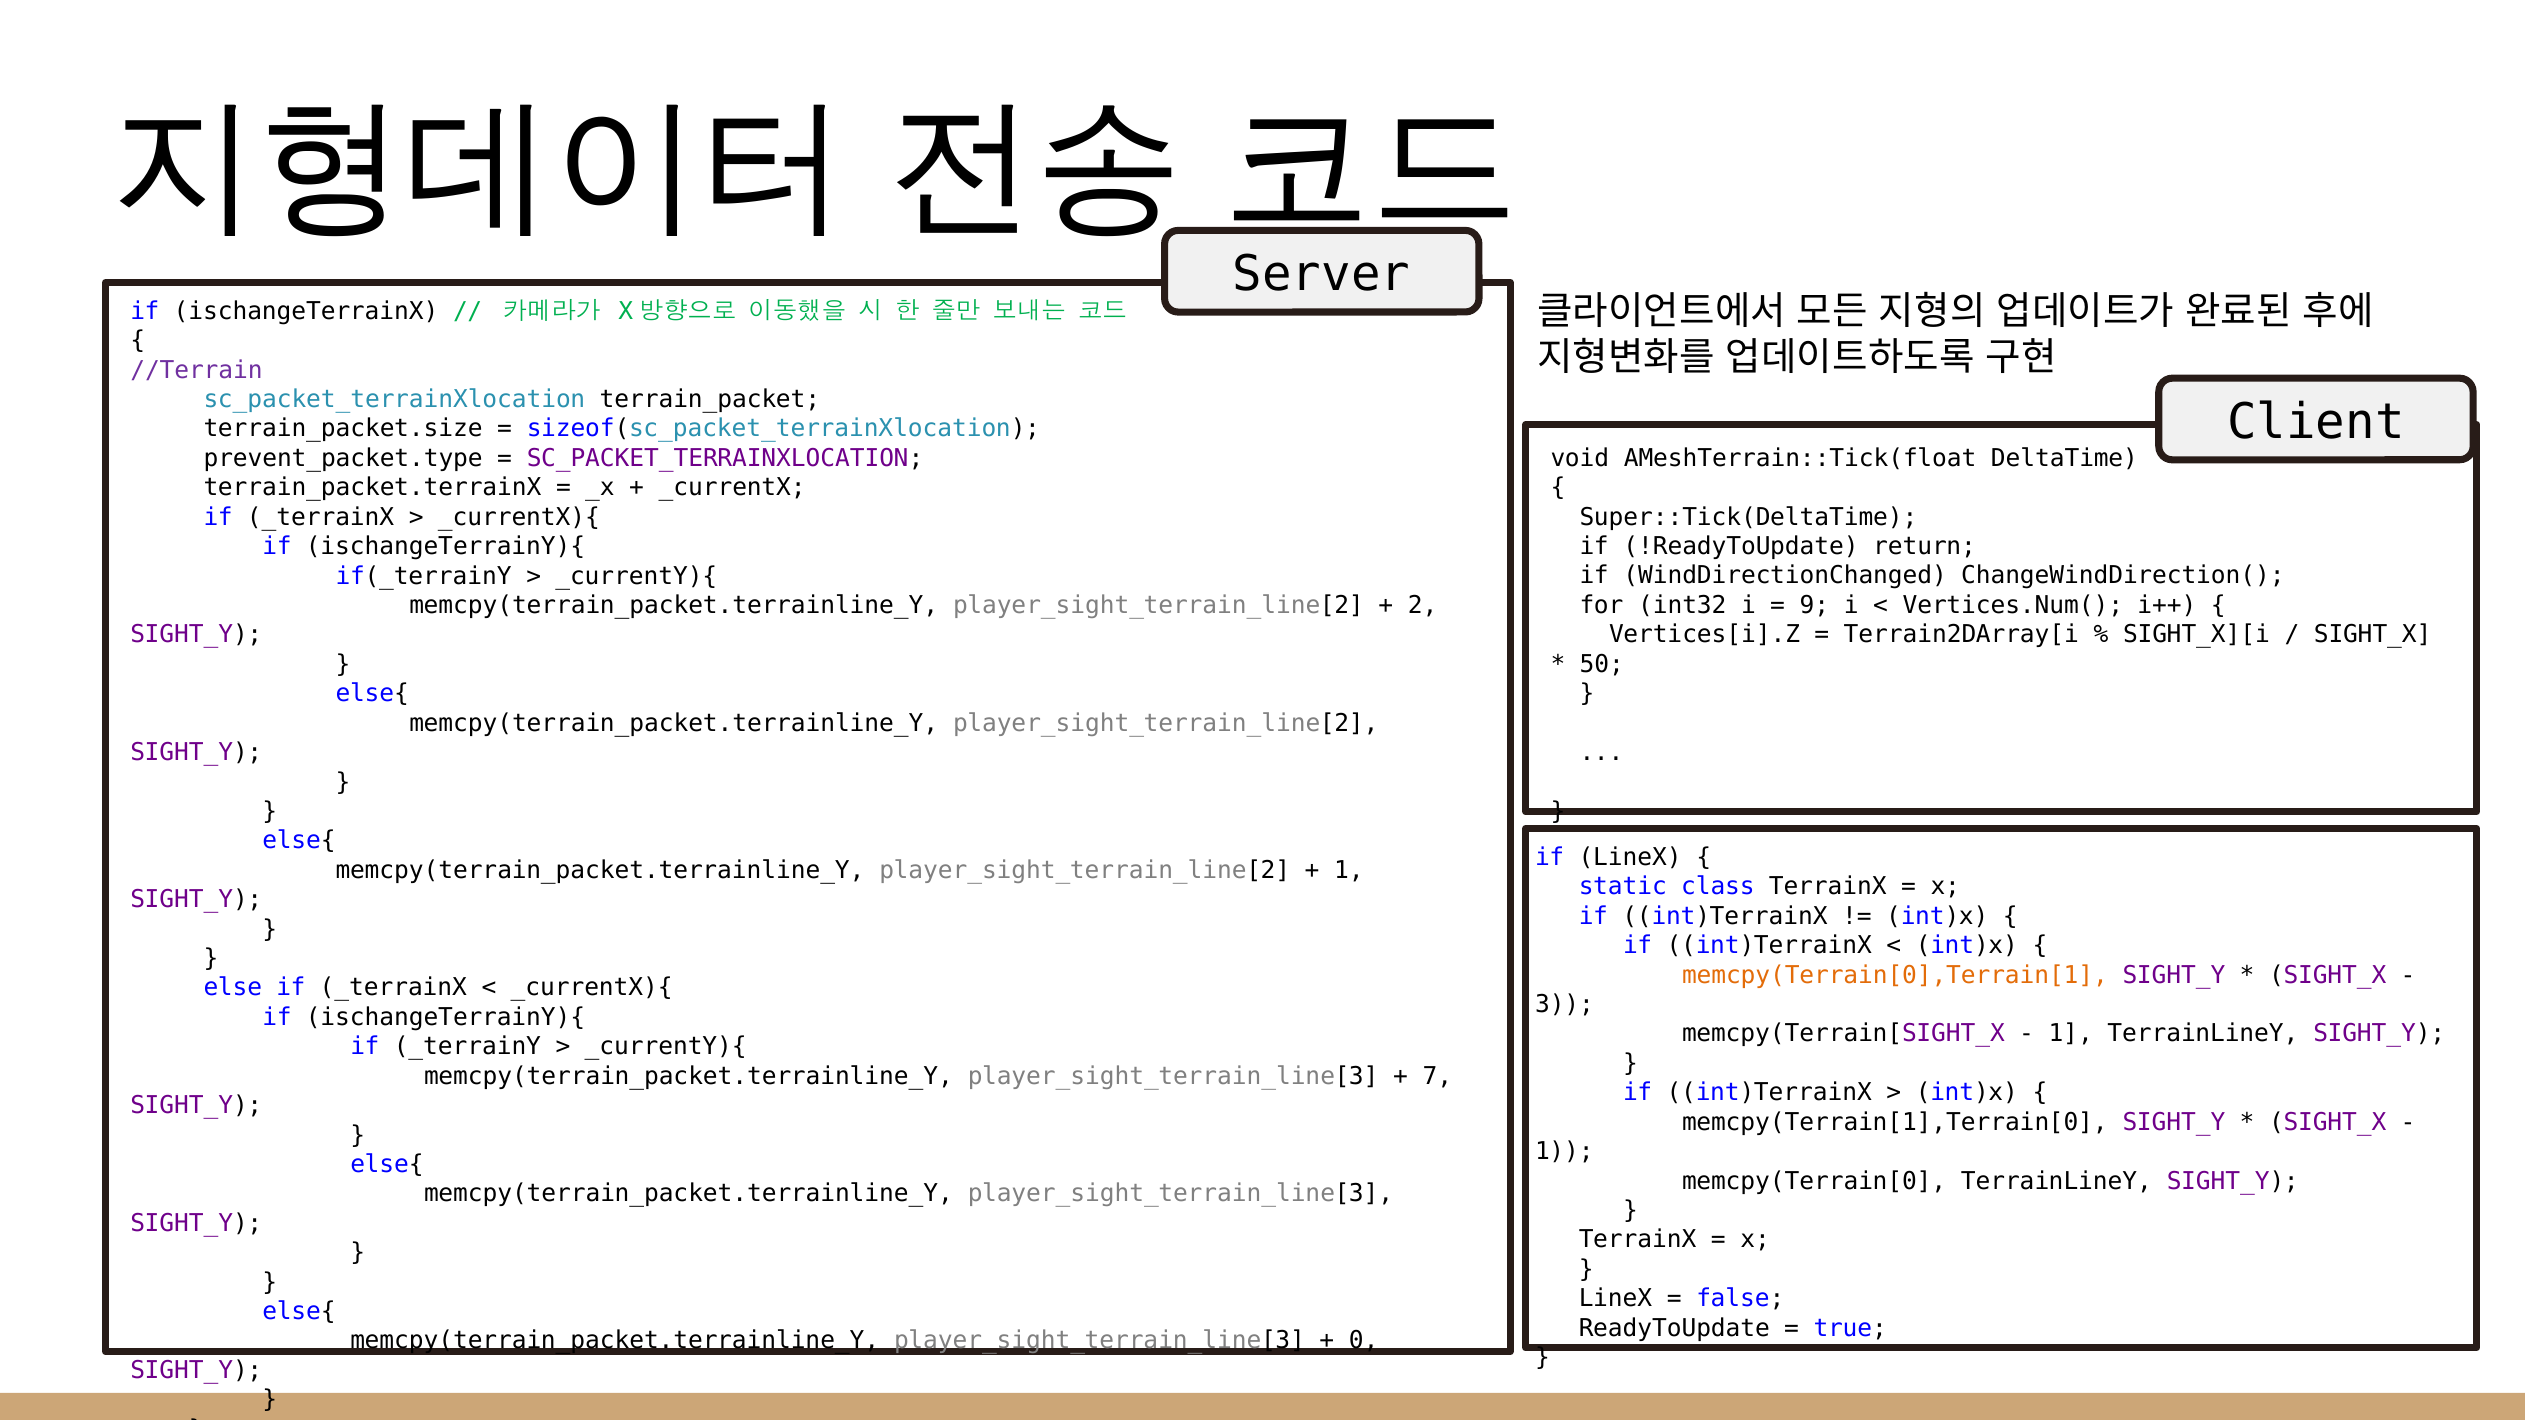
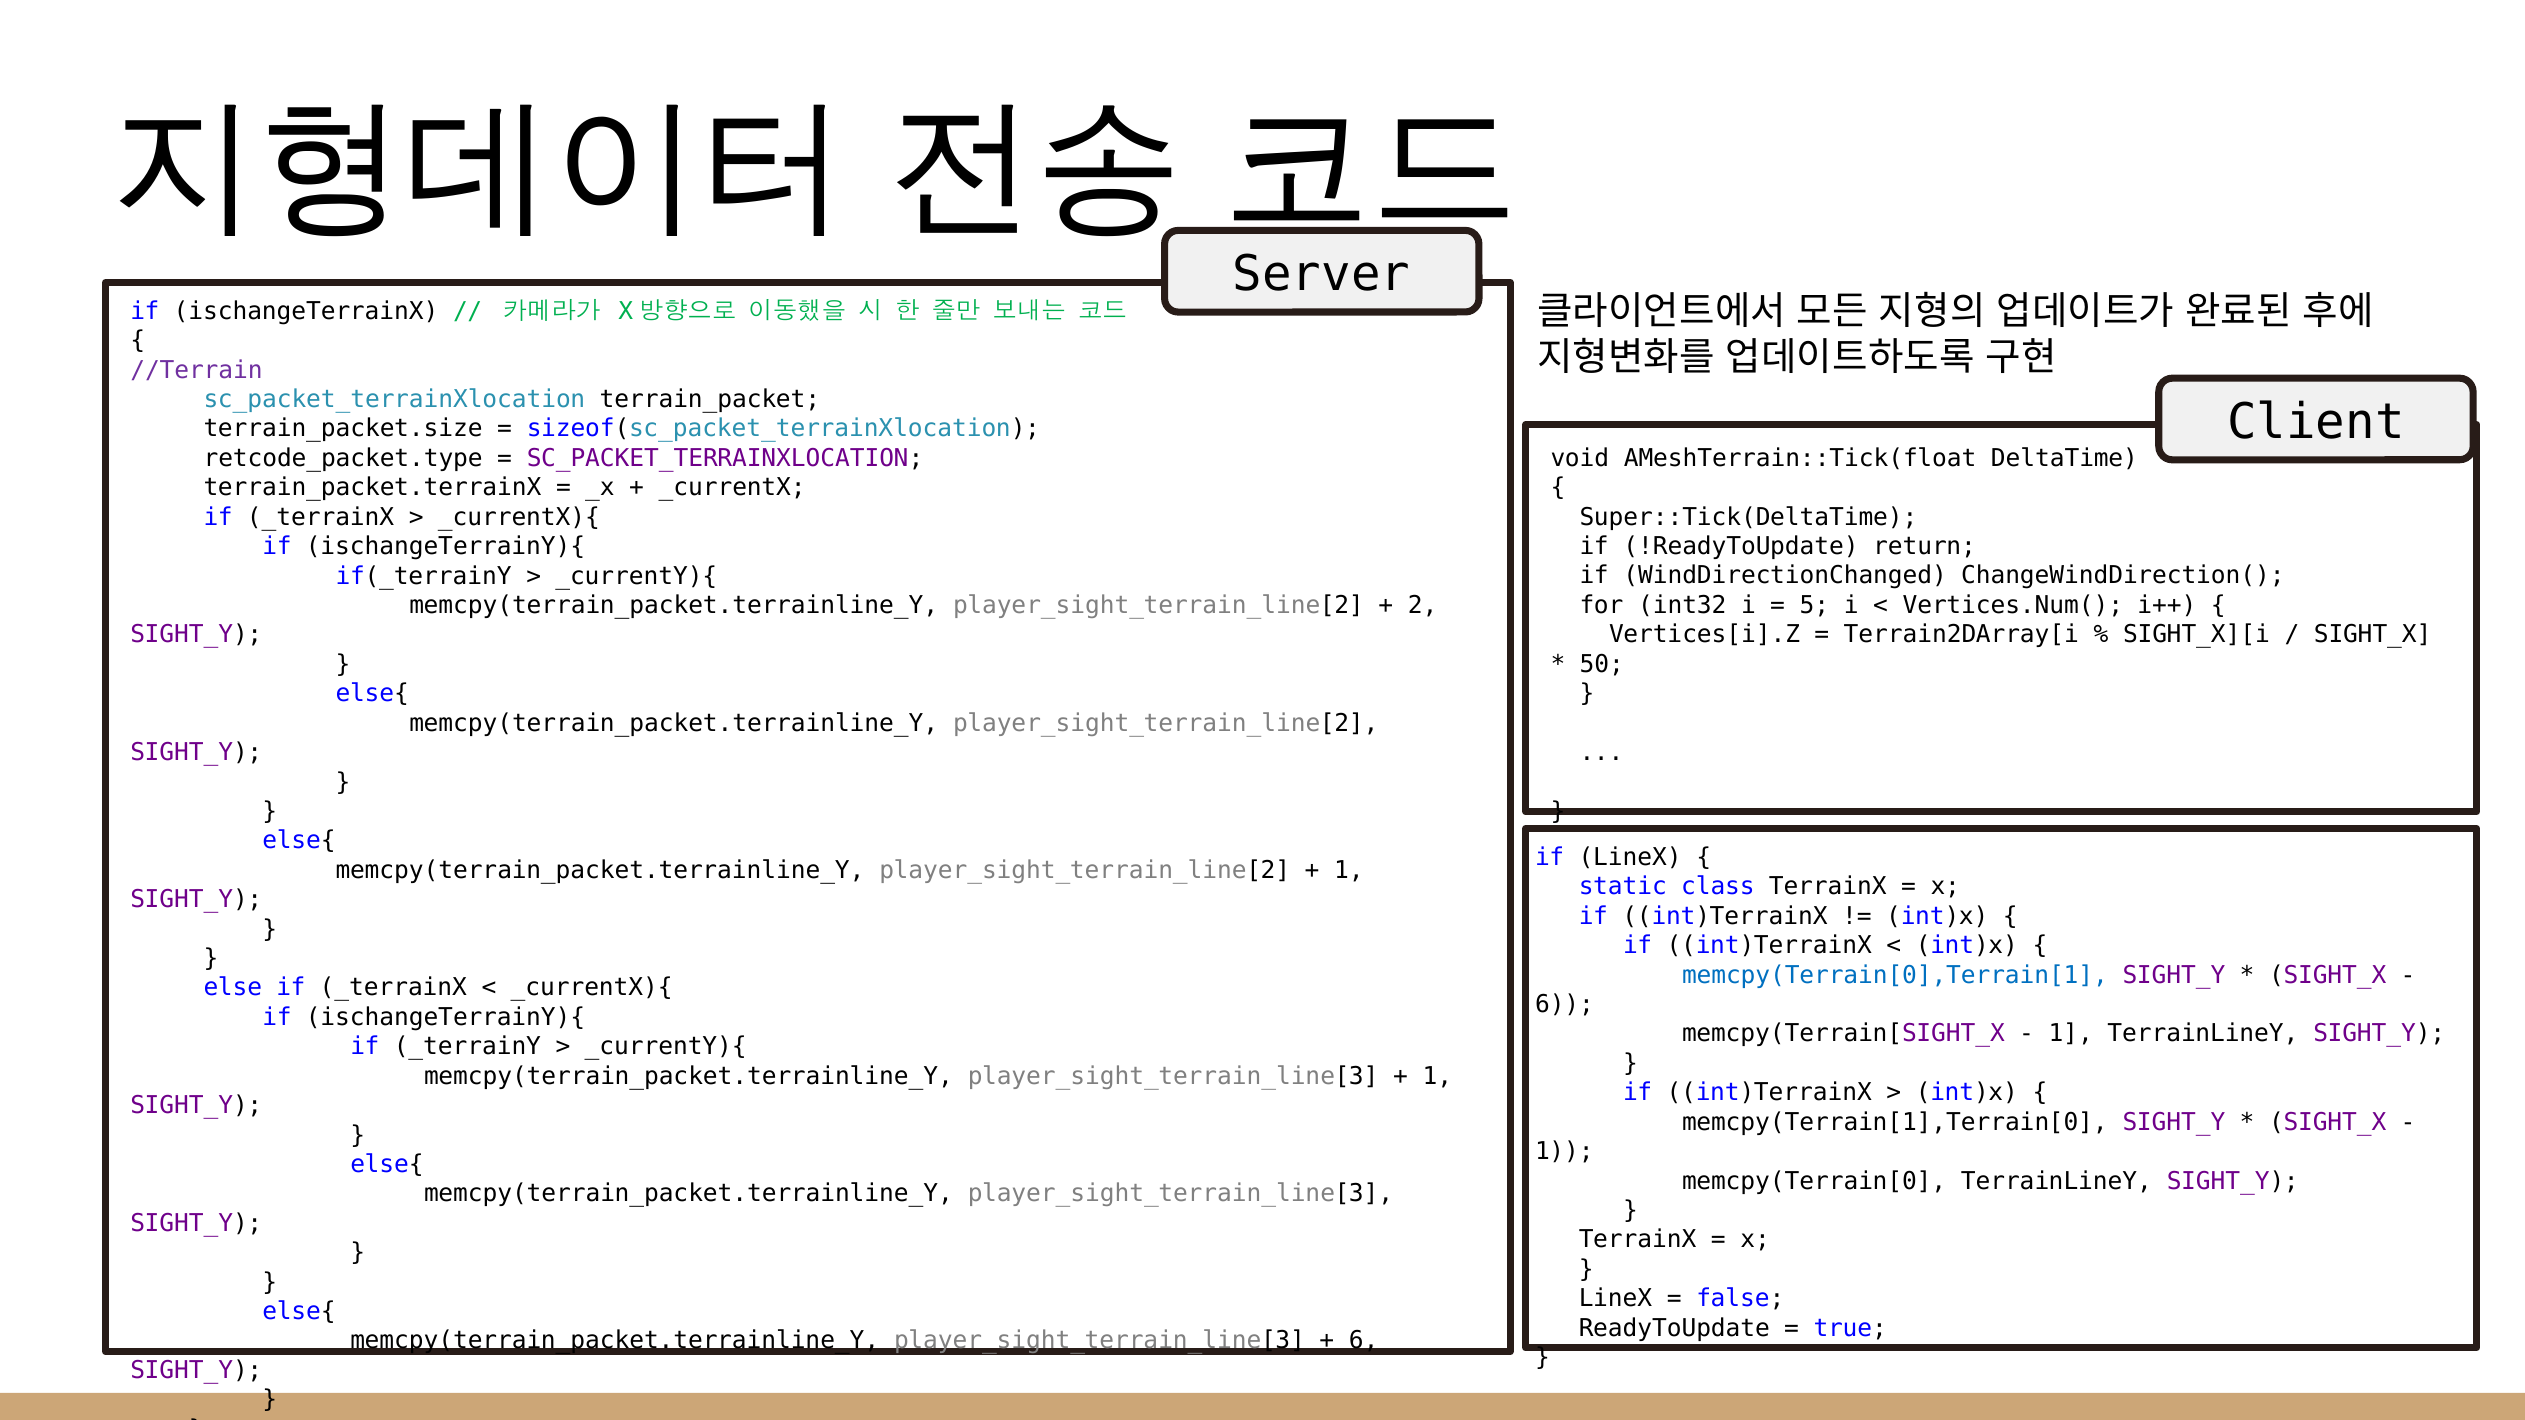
prevent_packet.type: prevent_packet.type -> retcode_packet.type (343, 458)
9: 9 -> 5 (1814, 605)
memcpy(Terrain[0],Terrain[1 colour: orange -> blue (1895, 975)
3: 3 -> 6 (1565, 1005)
7: 7 -> 1 (1437, 1076)
0: 0 -> 6 (1364, 1341)
